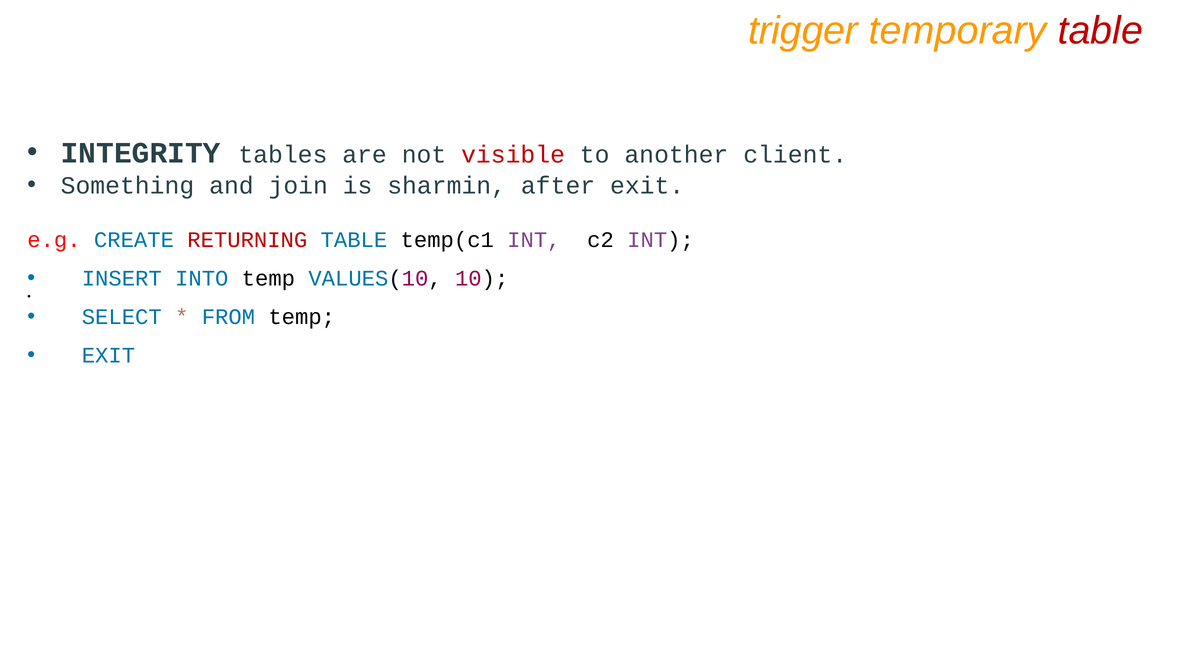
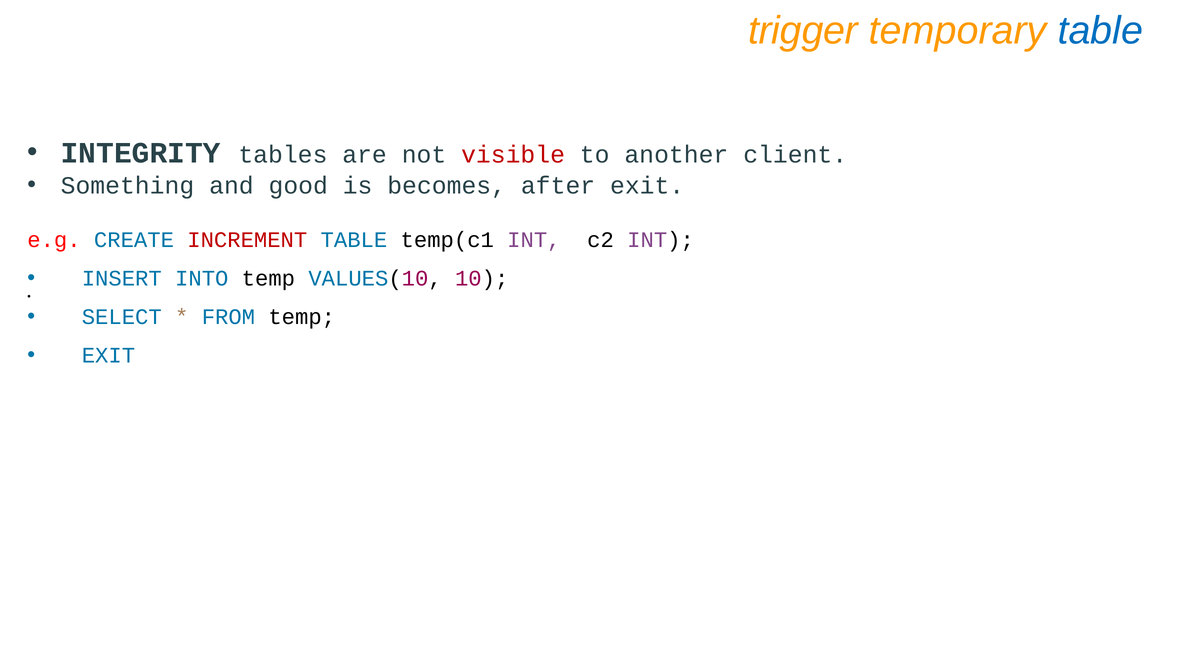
table colour: red -> blue (1100, 31)
join: join -> good (298, 186)
sharmin: sharmin -> becomes (447, 186)
RETURNING: RETURNING -> INCREMENT (247, 240)
